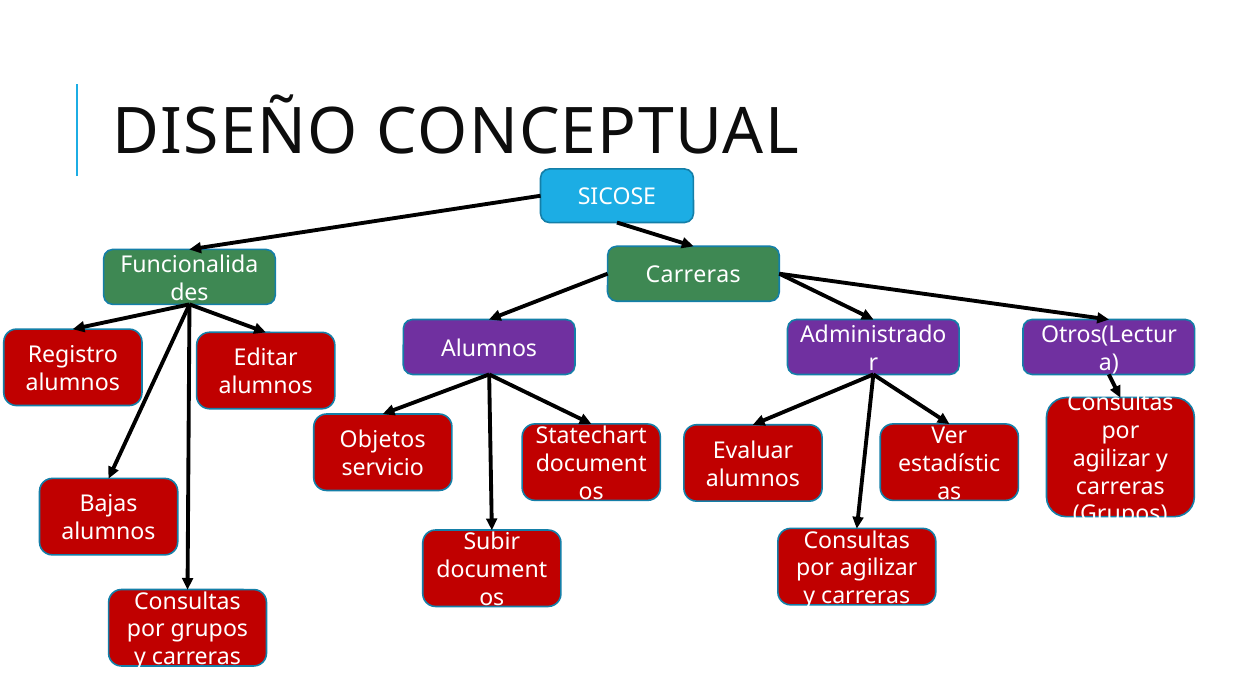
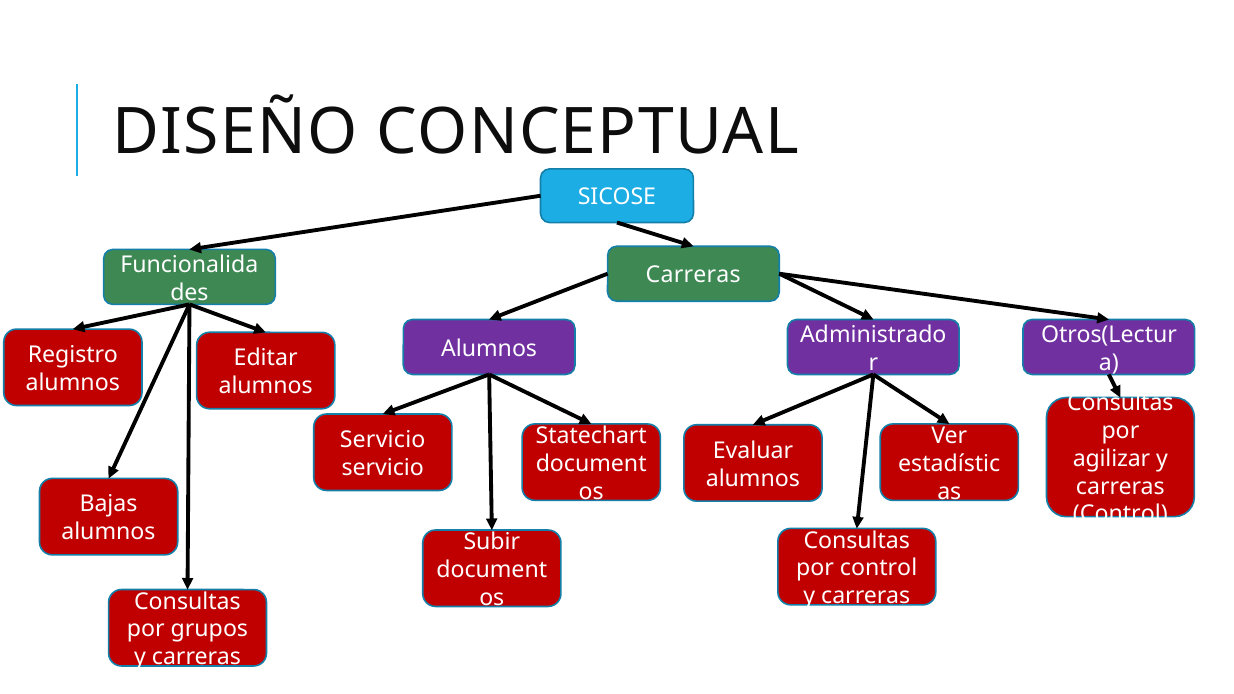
Objetos: Objetos -> Servicio (383, 440)
Grupos: Grupos -> Control (1120, 514)
agilizar: agilizar -> control (879, 568)
